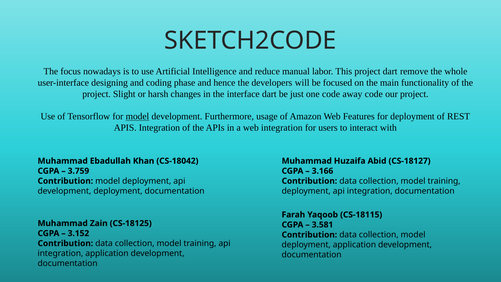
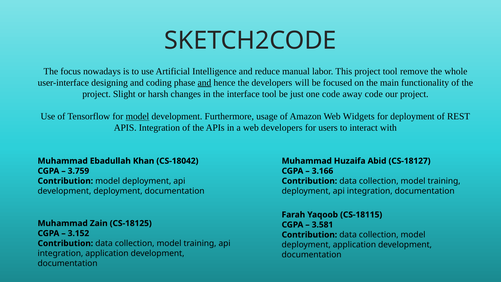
project dart: dart -> tool (390, 71)
and underline: none -> present (204, 83)
interface dart: dart -> tool (269, 94)
Features: Features -> Widgets (359, 116)
web integration: integration -> developers (282, 128)
